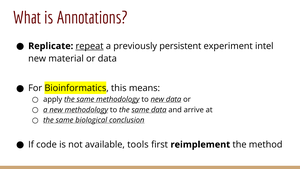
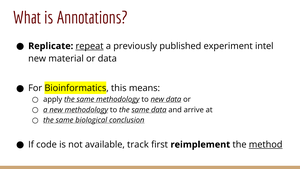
persistent: persistent -> published (180, 46)
tools: tools -> track (138, 144)
method underline: none -> present (266, 144)
